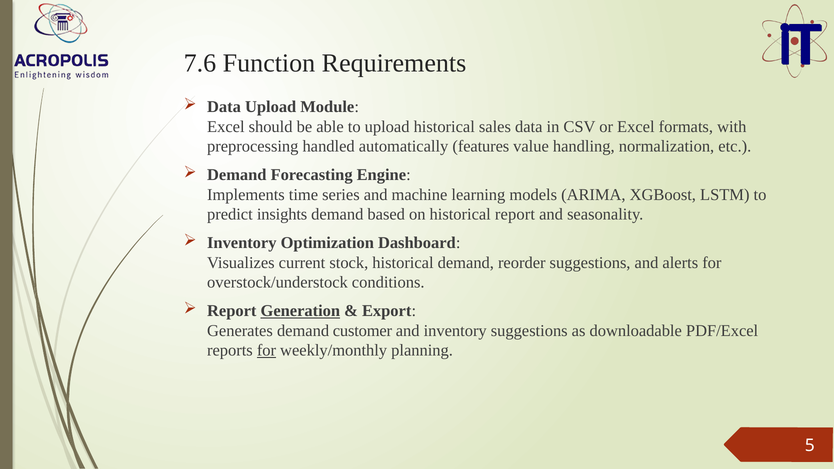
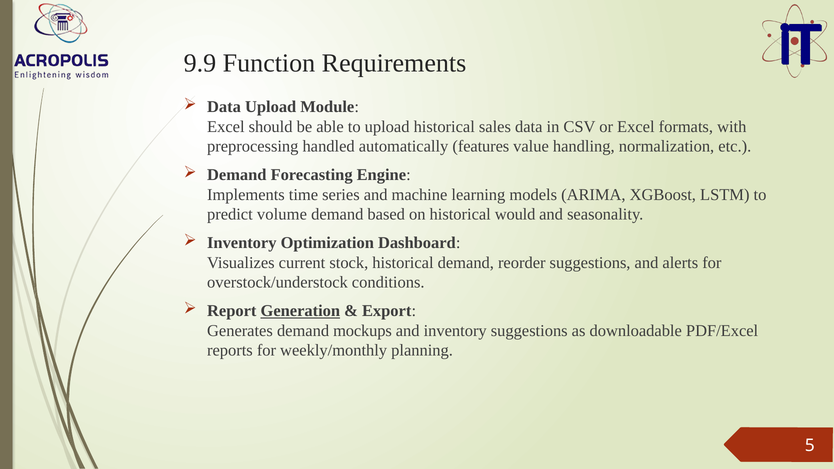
7.6: 7.6 -> 9.9 (200, 63)
insights: insights -> volume (282, 214)
historical report: report -> would (515, 214)
customer: customer -> mockups (362, 331)
for underline: present -> none (266, 351)
